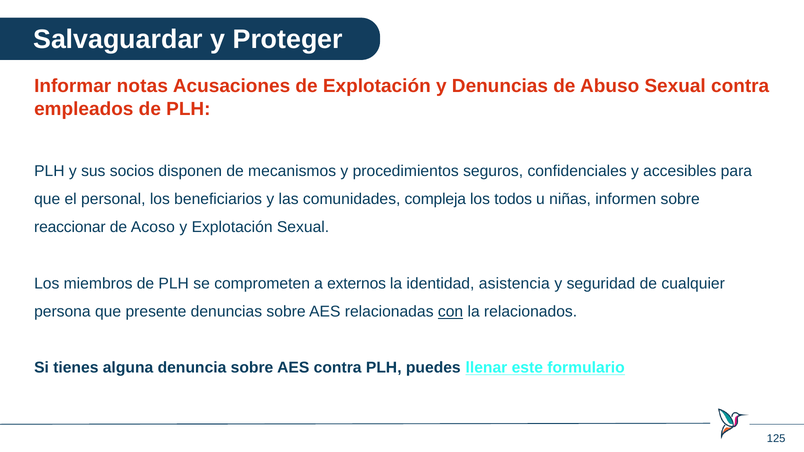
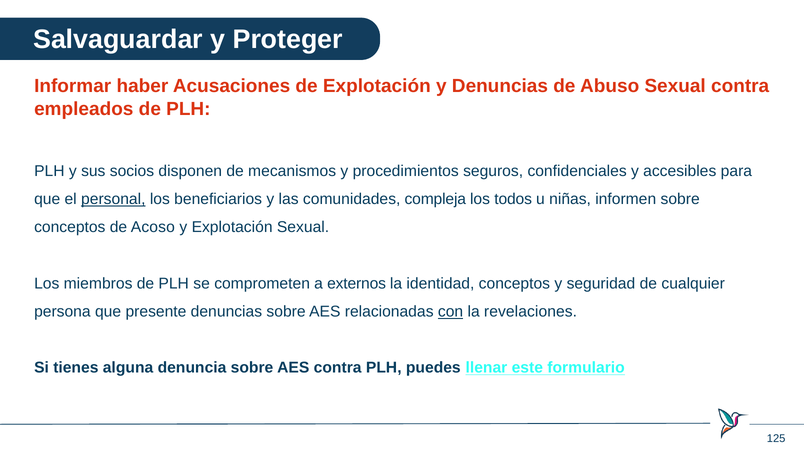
notas: notas -> haber (142, 86)
personal underline: none -> present (113, 199)
reaccionar: reaccionar -> conceptos (70, 227)
identidad asistencia: asistencia -> conceptos (514, 284)
relacionados: relacionados -> revelaciones (531, 312)
